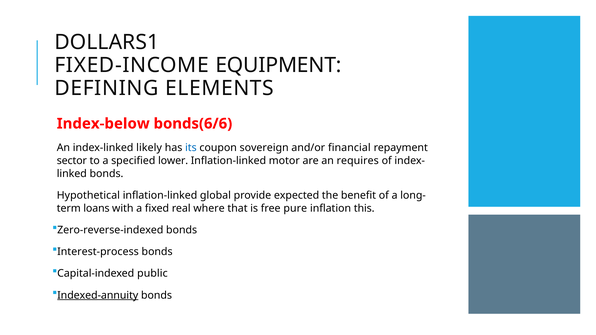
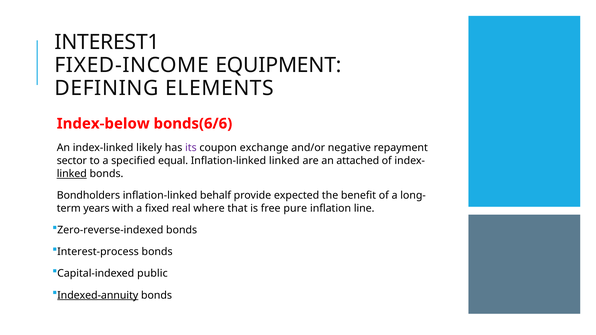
DOLLARS1: DOLLARS1 -> INTEREST1 (107, 42)
its colour: blue -> purple (191, 148)
sovereign: sovereign -> exchange (264, 148)
financial: financial -> negative (349, 148)
lower: lower -> equal (173, 161)
Inflation-linked motor: motor -> linked (284, 161)
requires: requires -> attached (358, 161)
linked underline: none -> present (72, 174)
Hypothetical: Hypothetical -> Bondholders (88, 196)
global: global -> behalf (216, 196)
loans: loans -> years (96, 209)
this: this -> line (364, 209)
